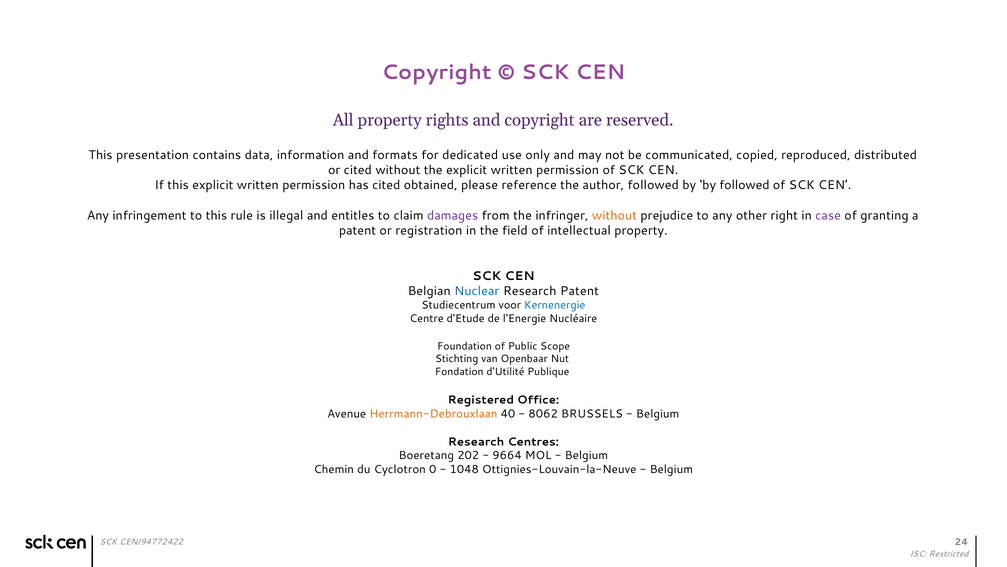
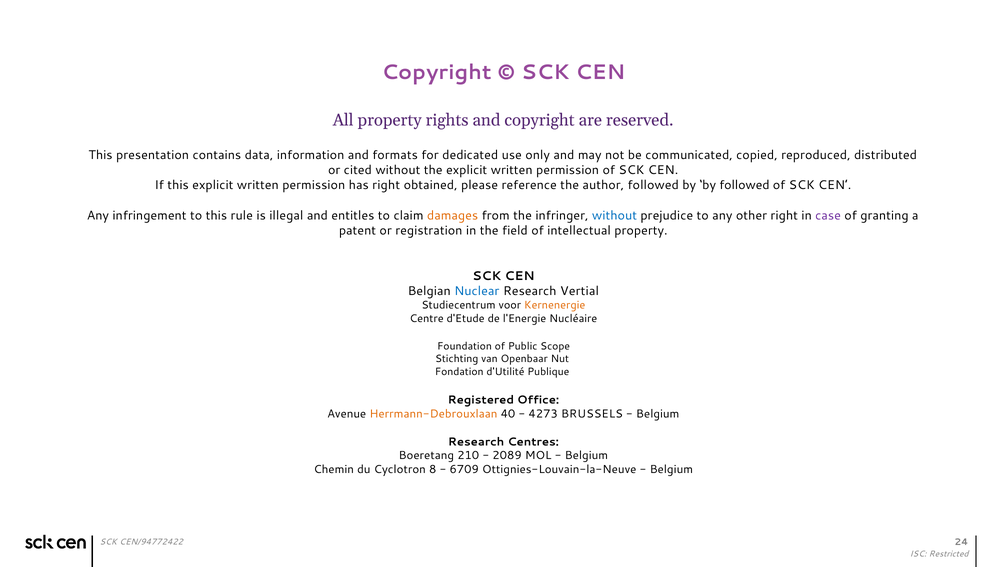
has cited: cited -> right (386, 185)
damages colour: purple -> orange (453, 215)
without colour: orange -> blue (614, 215)
Research Patent: Patent -> Vertial (580, 291)
Kernenergie colour: blue -> orange (555, 305)
8062: 8062 -> 4273 (543, 414)
202: 202 -> 210 (468, 455)
9664: 9664 -> 2089 (507, 455)
0: 0 -> 8 (433, 469)
1048: 1048 -> 6709 (464, 469)
